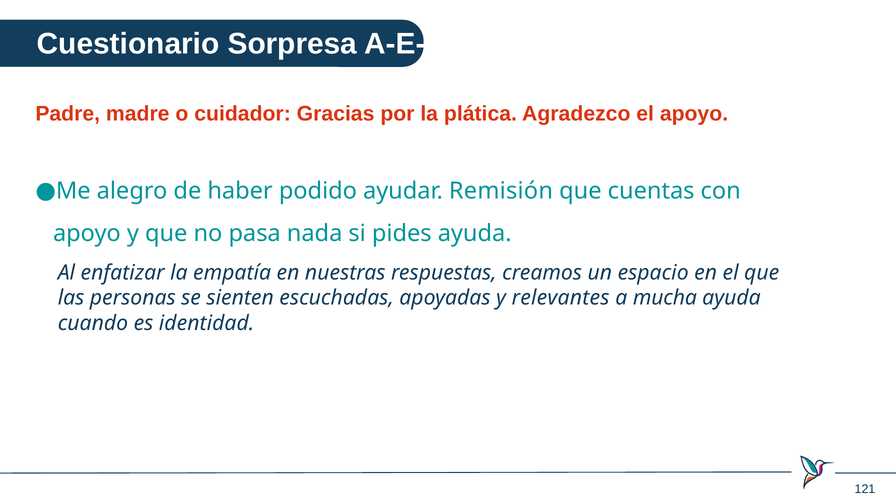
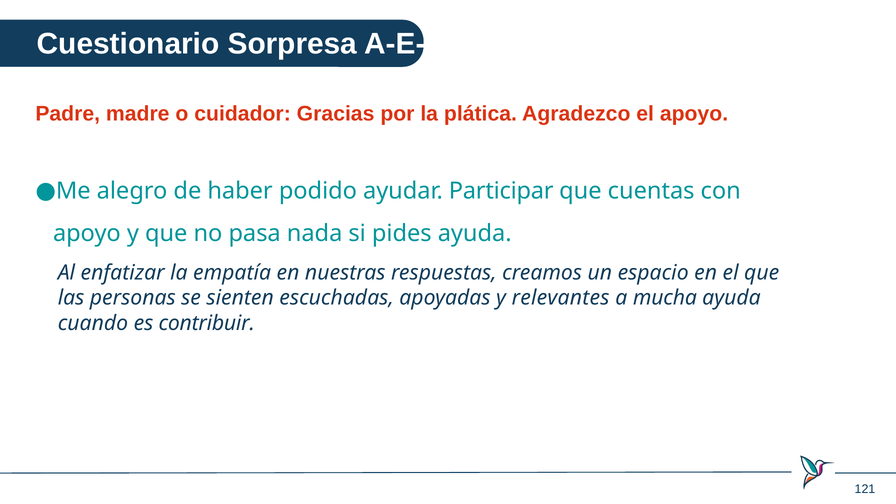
Remisión: Remisión -> Participar (501, 191)
identidad: identidad -> contribuir (207, 323)
